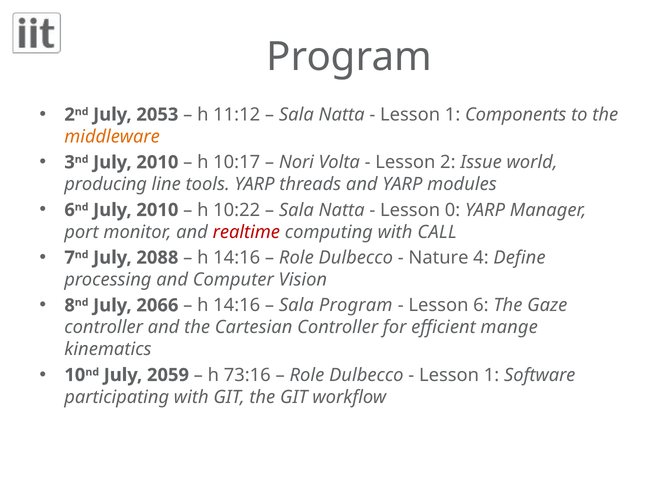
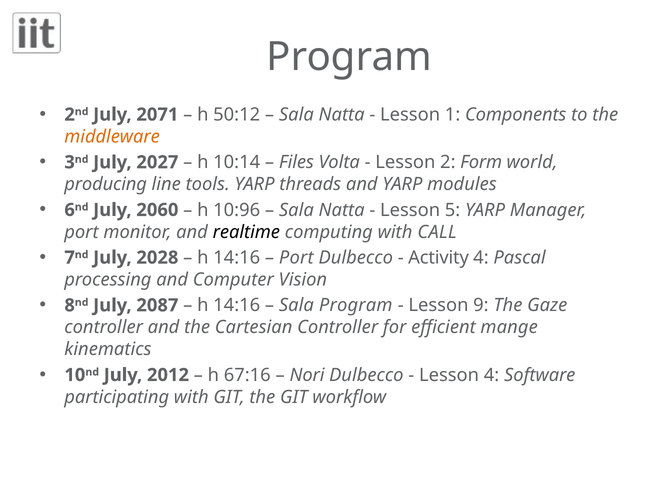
2053: 2053 -> 2071 (157, 115)
11:12: 11:12 -> 50:12 (237, 115)
3nd July 2010: 2010 -> 2027 (157, 162)
10:17: 10:17 -> 10:14 (237, 162)
Nori: Nori -> Files (296, 162)
Issue: Issue -> Form (481, 162)
6nd July 2010: 2010 -> 2060 (157, 210)
10:22: 10:22 -> 10:96 (237, 210)
0: 0 -> 5 (453, 210)
realtime colour: red -> black (246, 232)
2088: 2088 -> 2028 (157, 258)
Role: Role -> Port (296, 258)
Nature: Nature -> Activity (439, 258)
Define: Define -> Pascal (520, 258)
2066: 2066 -> 2087 (157, 305)
6: 6 -> 9 (481, 305)
2059: 2059 -> 2012 (168, 375)
73:16: 73:16 -> 67:16 (247, 375)
Role: Role -> Nori (307, 375)
1: 1 -> 4 (492, 375)
